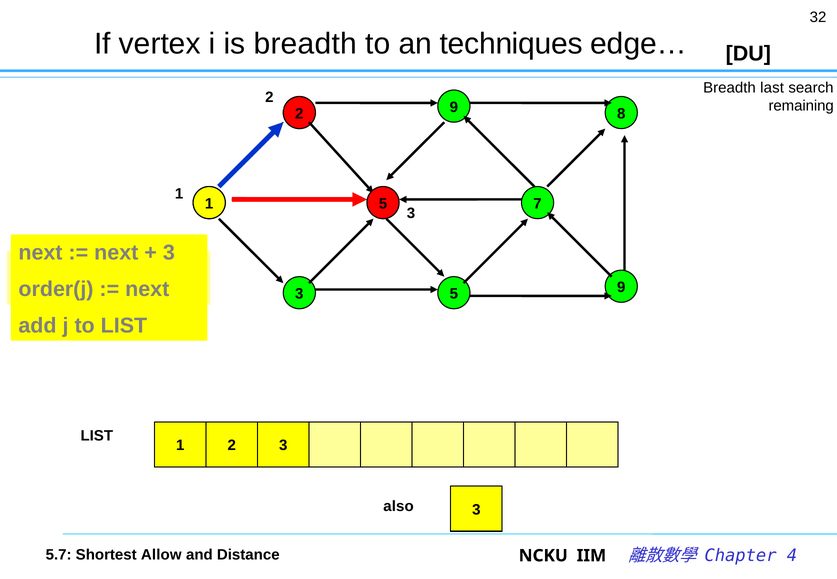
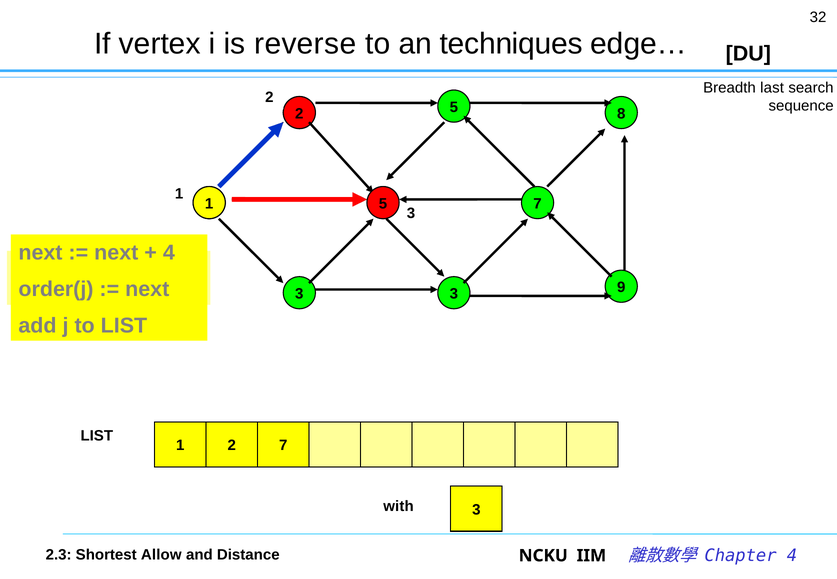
is breadth: breadth -> reverse (305, 44)
remaining: remaining -> sequence (801, 106)
9: 9 -> 5 (454, 107)
3: 3 -> 4 (169, 253)
5: 5 -> 3 (454, 294)
2 3: 3 -> 7 (283, 446)
also: also -> with (398, 507)
5.7: 5.7 -> 2.3 (59, 555)
